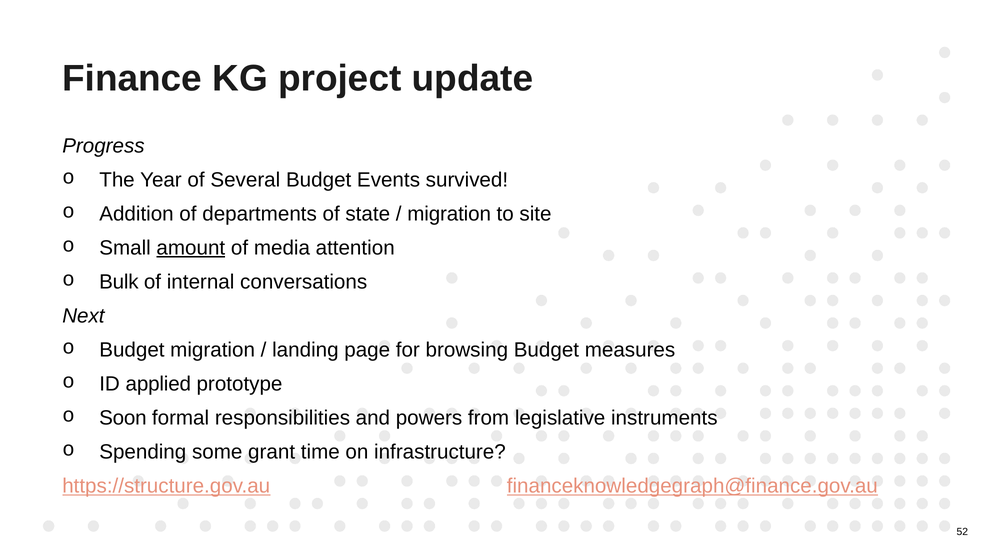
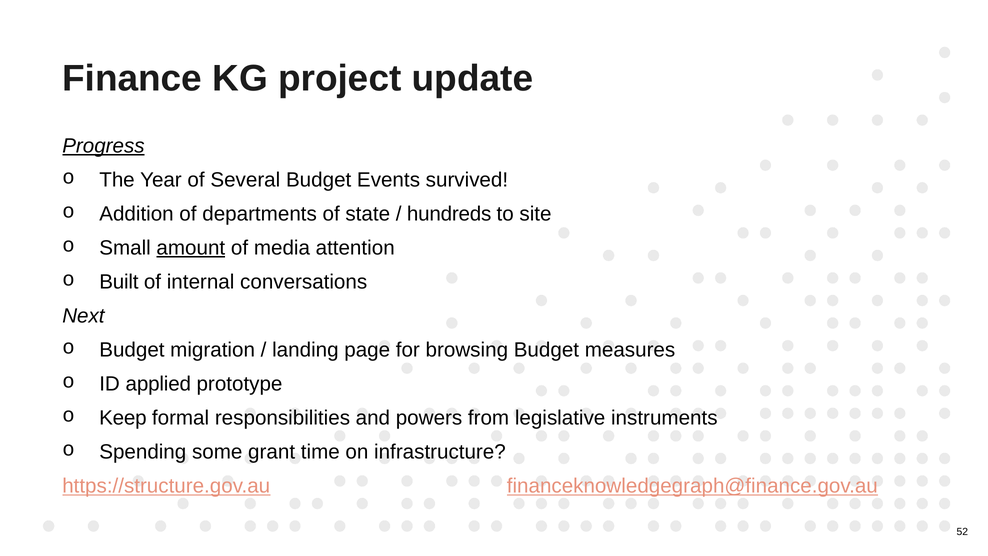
Progress underline: none -> present (103, 146)
migration: migration -> hundreds (449, 214)
Bulk: Bulk -> Built (119, 282)
Soon: Soon -> Keep (123, 418)
